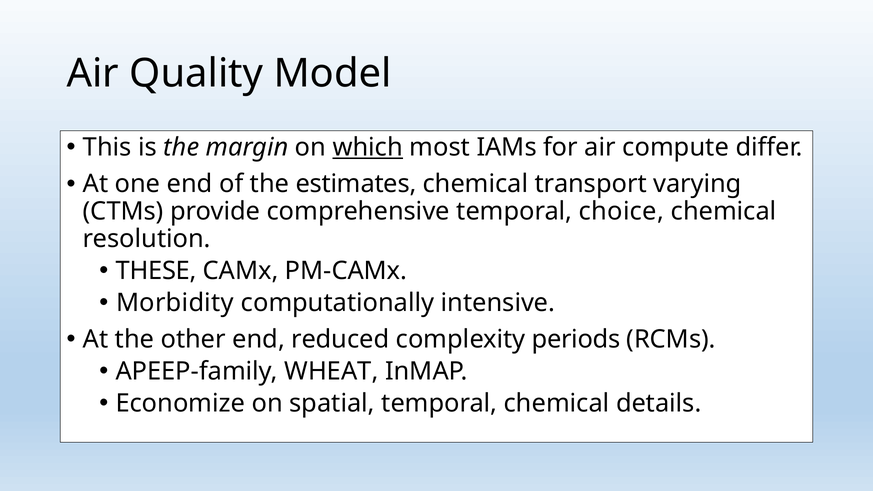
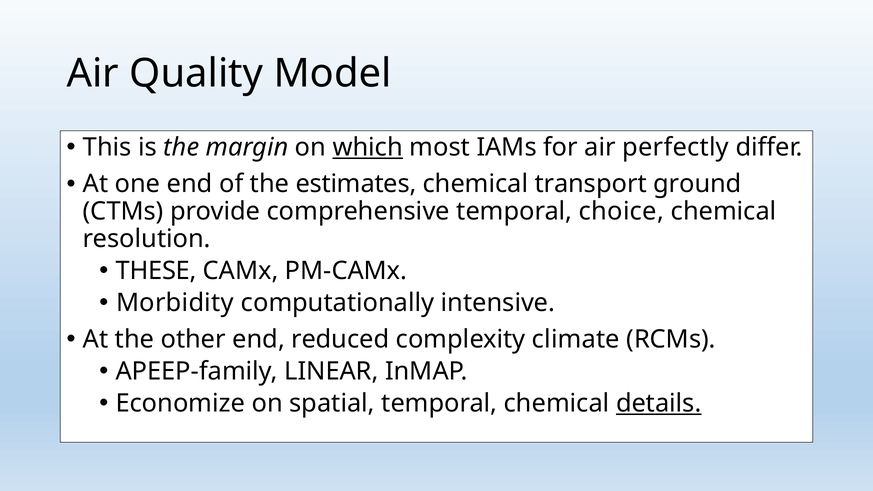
compute: compute -> perfectly (676, 148)
varying: varying -> ground (697, 184)
periods: periods -> climate (576, 340)
WHEAT: WHEAT -> LINEAR (331, 372)
details underline: none -> present (659, 404)
